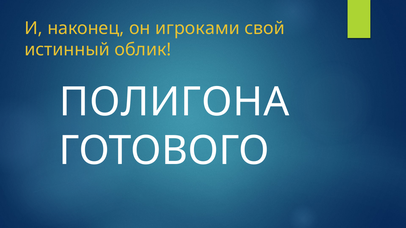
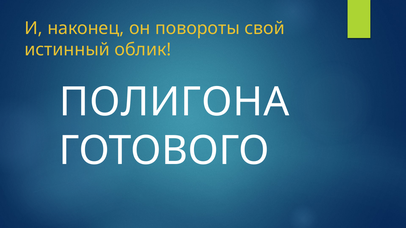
игроками: игроками -> повороты (197, 29)
